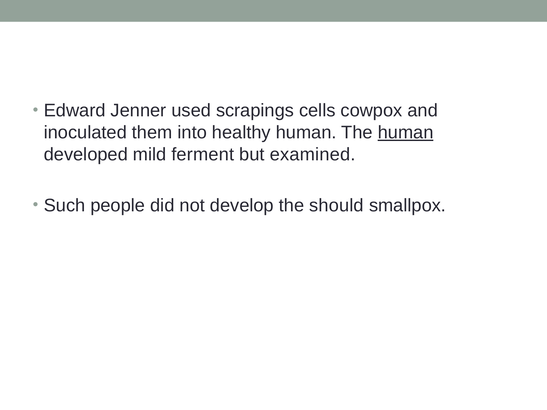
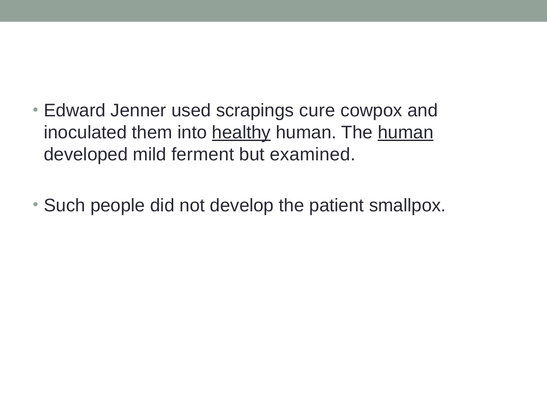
cells: cells -> cure (317, 111)
healthy underline: none -> present (241, 133)
should: should -> patient (337, 205)
